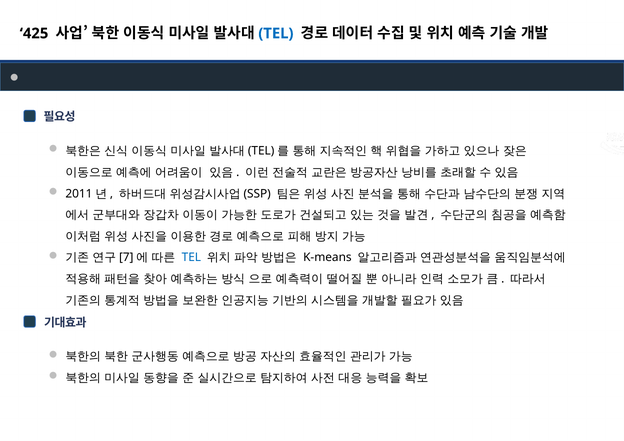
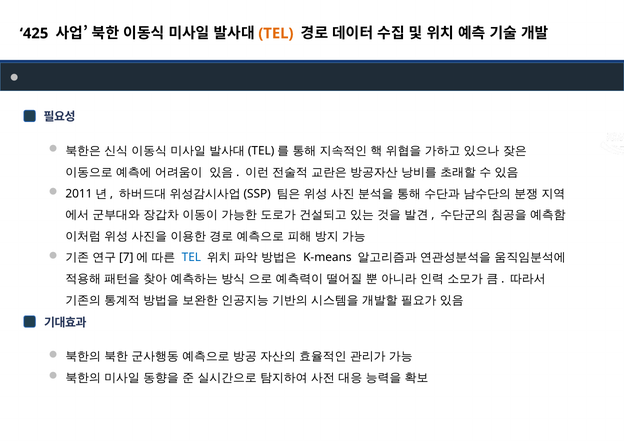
TEL colour: blue -> orange (276, 33)
